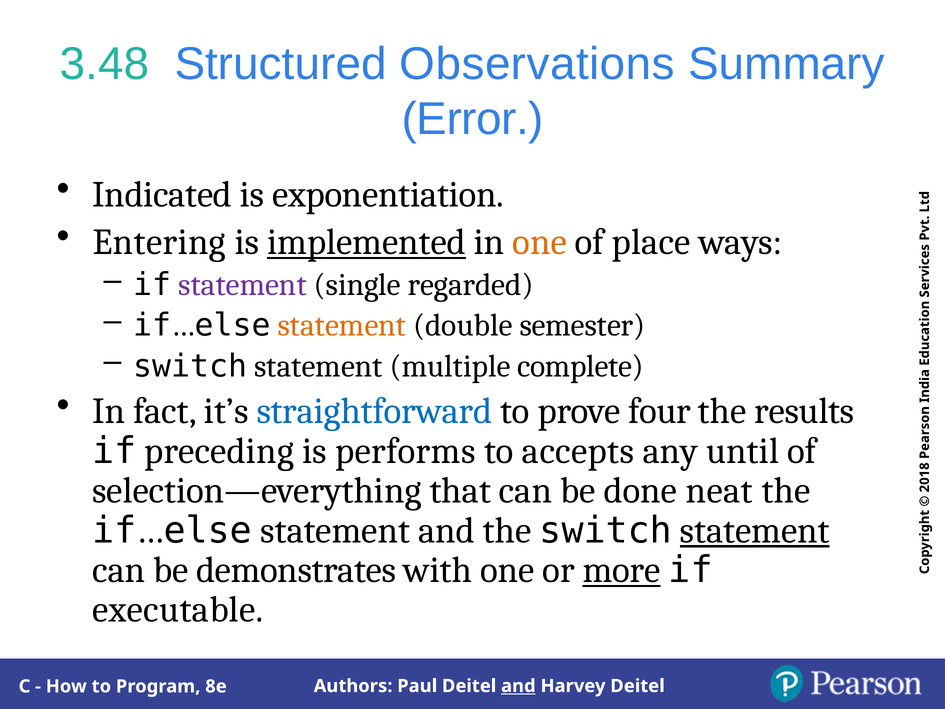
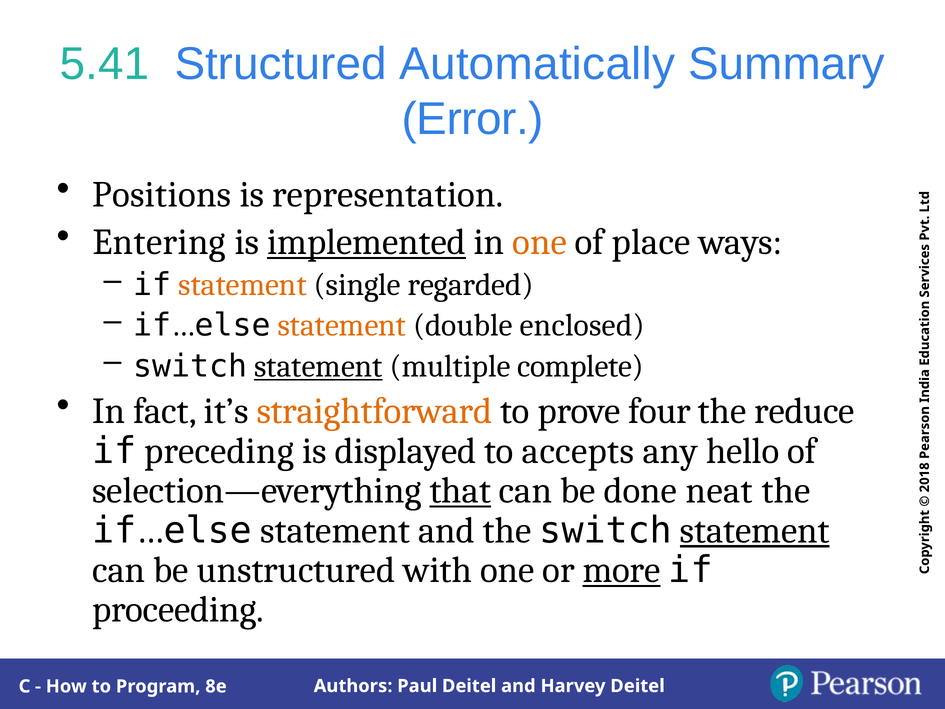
3.48: 3.48 -> 5.41 (104, 64)
Observations: Observations -> Automatically (537, 64)
Indicated: Indicated -> Positions (162, 195)
exponentiation: exponentiation -> representation (388, 195)
statement colour: purple -> orange (242, 285)
semester: semester -> enclosed (582, 325)
statement underline: none -> present (318, 366)
straightforward colour: blue -> orange (374, 411)
results: results -> reduce (804, 411)
performs: performs -> displayed (406, 451)
until: until -> hello (743, 451)
that underline: none -> present (460, 491)
demonstrates: demonstrates -> unstructured (296, 570)
executable: executable -> proceeding (178, 610)
and underline: present -> none (518, 686)
